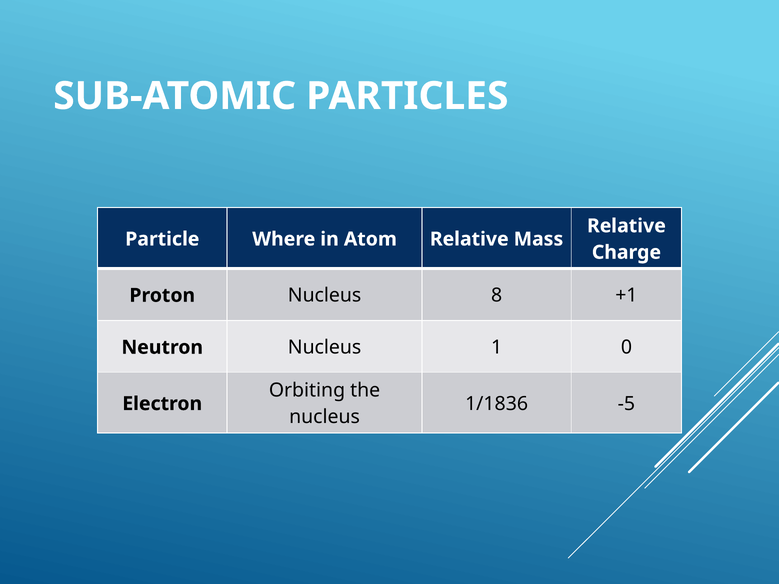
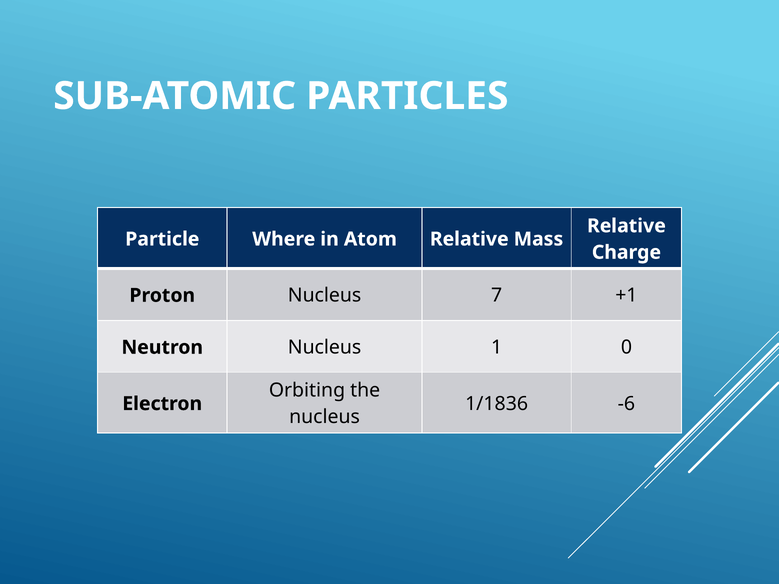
8: 8 -> 7 (497, 296)
-5: -5 -> -6 (626, 404)
